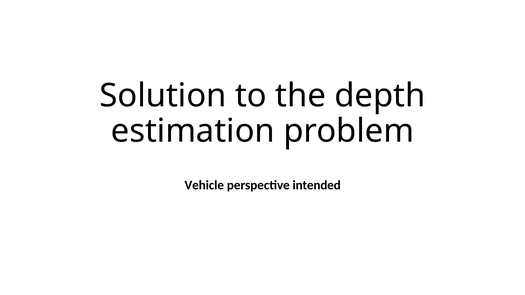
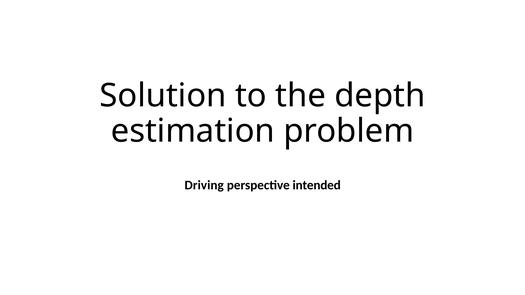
Vehicle: Vehicle -> Driving (204, 185)
